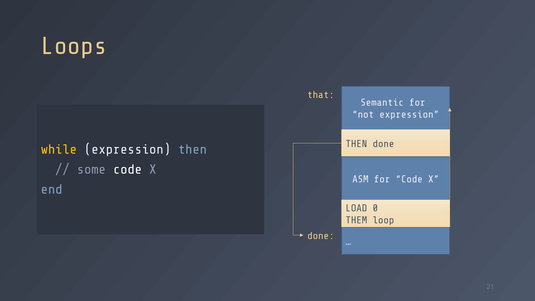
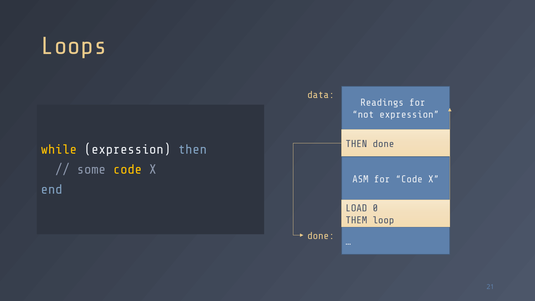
that: that -> data (321, 95)
Semantic: Semantic -> Readings (382, 103)
code colour: white -> yellow (127, 169)
